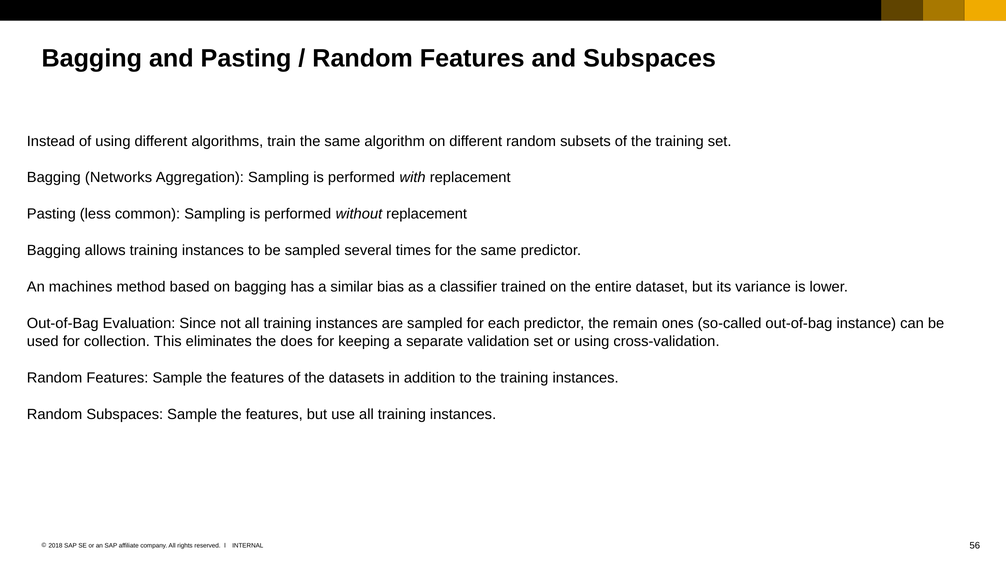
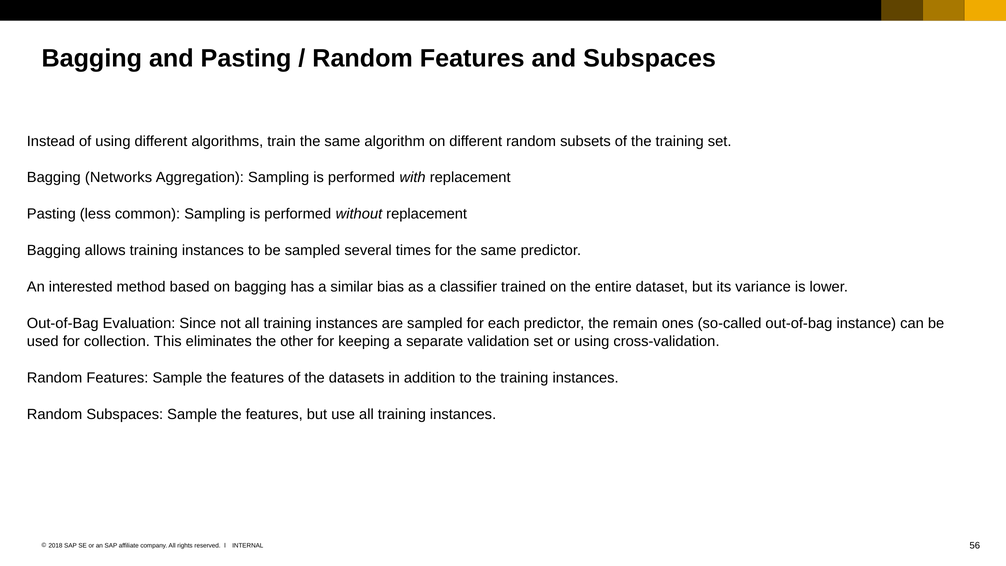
machines: machines -> interested (81, 287)
does: does -> other (297, 341)
